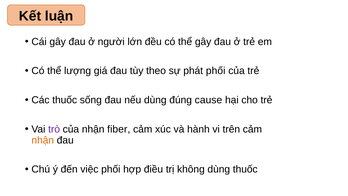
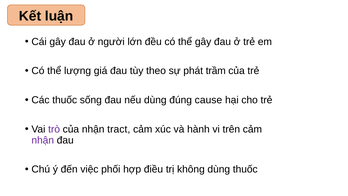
phát phối: phối -> trầm (216, 71)
fiber: fiber -> tract (119, 129)
nhận colour: orange -> purple (43, 140)
